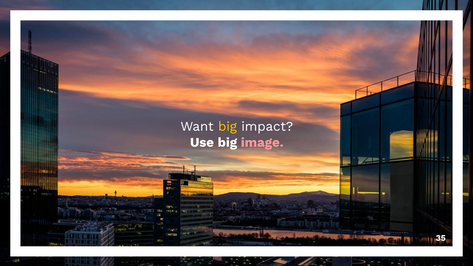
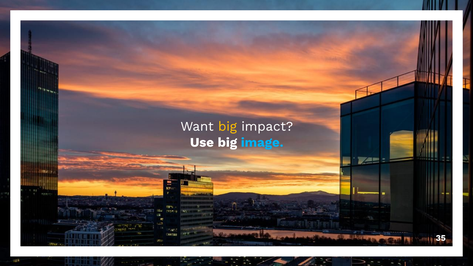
image colour: pink -> light blue (262, 142)
